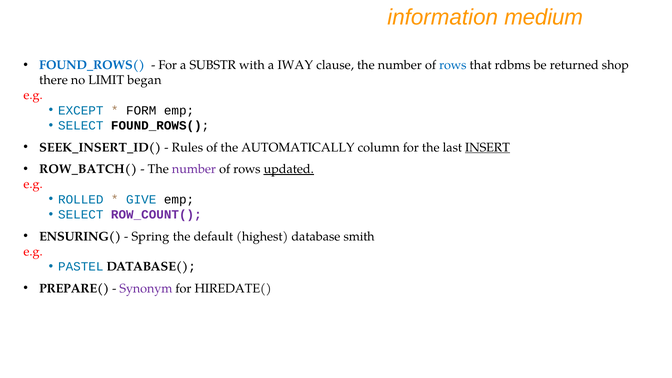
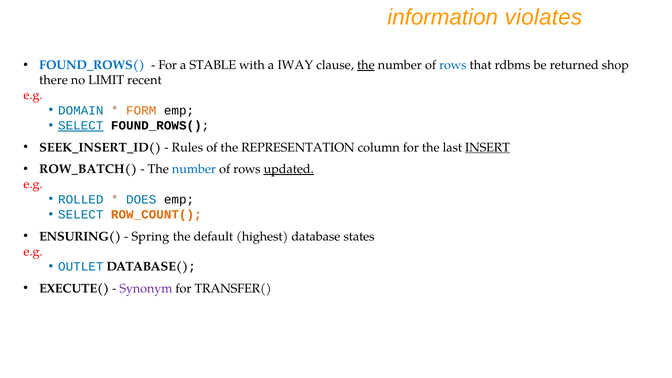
medium: medium -> violates (543, 17)
SUBSTR: SUBSTR -> STABLE (213, 65)
the underline: none -> present (366, 65)
began: began -> recent (144, 80)
EXCEPT: EXCEPT -> DOMAIN (81, 110)
FORM colour: black -> orange (141, 110)
SELECT underline: none -> present (81, 126)
AUTOMATICALLY: AUTOMATICALLY -> REPRESENTATION (298, 147)
number colour: purple -> blue (194, 169)
GIVE: GIVE -> DOES (141, 199)
ROW_COUNT( colour: purple -> orange (156, 215)
smith: smith -> states (359, 236)
PASTEL: PASTEL -> OUTLET (81, 267)
PREPARE(: PREPARE( -> EXECUTE( (74, 288)
HIREDATE(: HIREDATE( -> TRANSFER( (233, 288)
